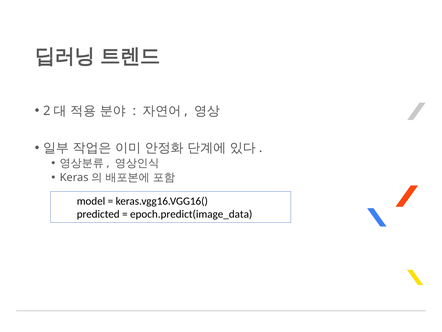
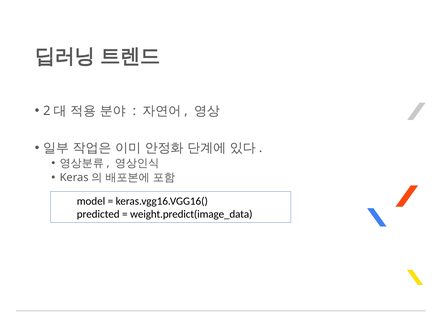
epoch.predict(image_data: epoch.predict(image_data -> weight.predict(image_data (191, 214)
